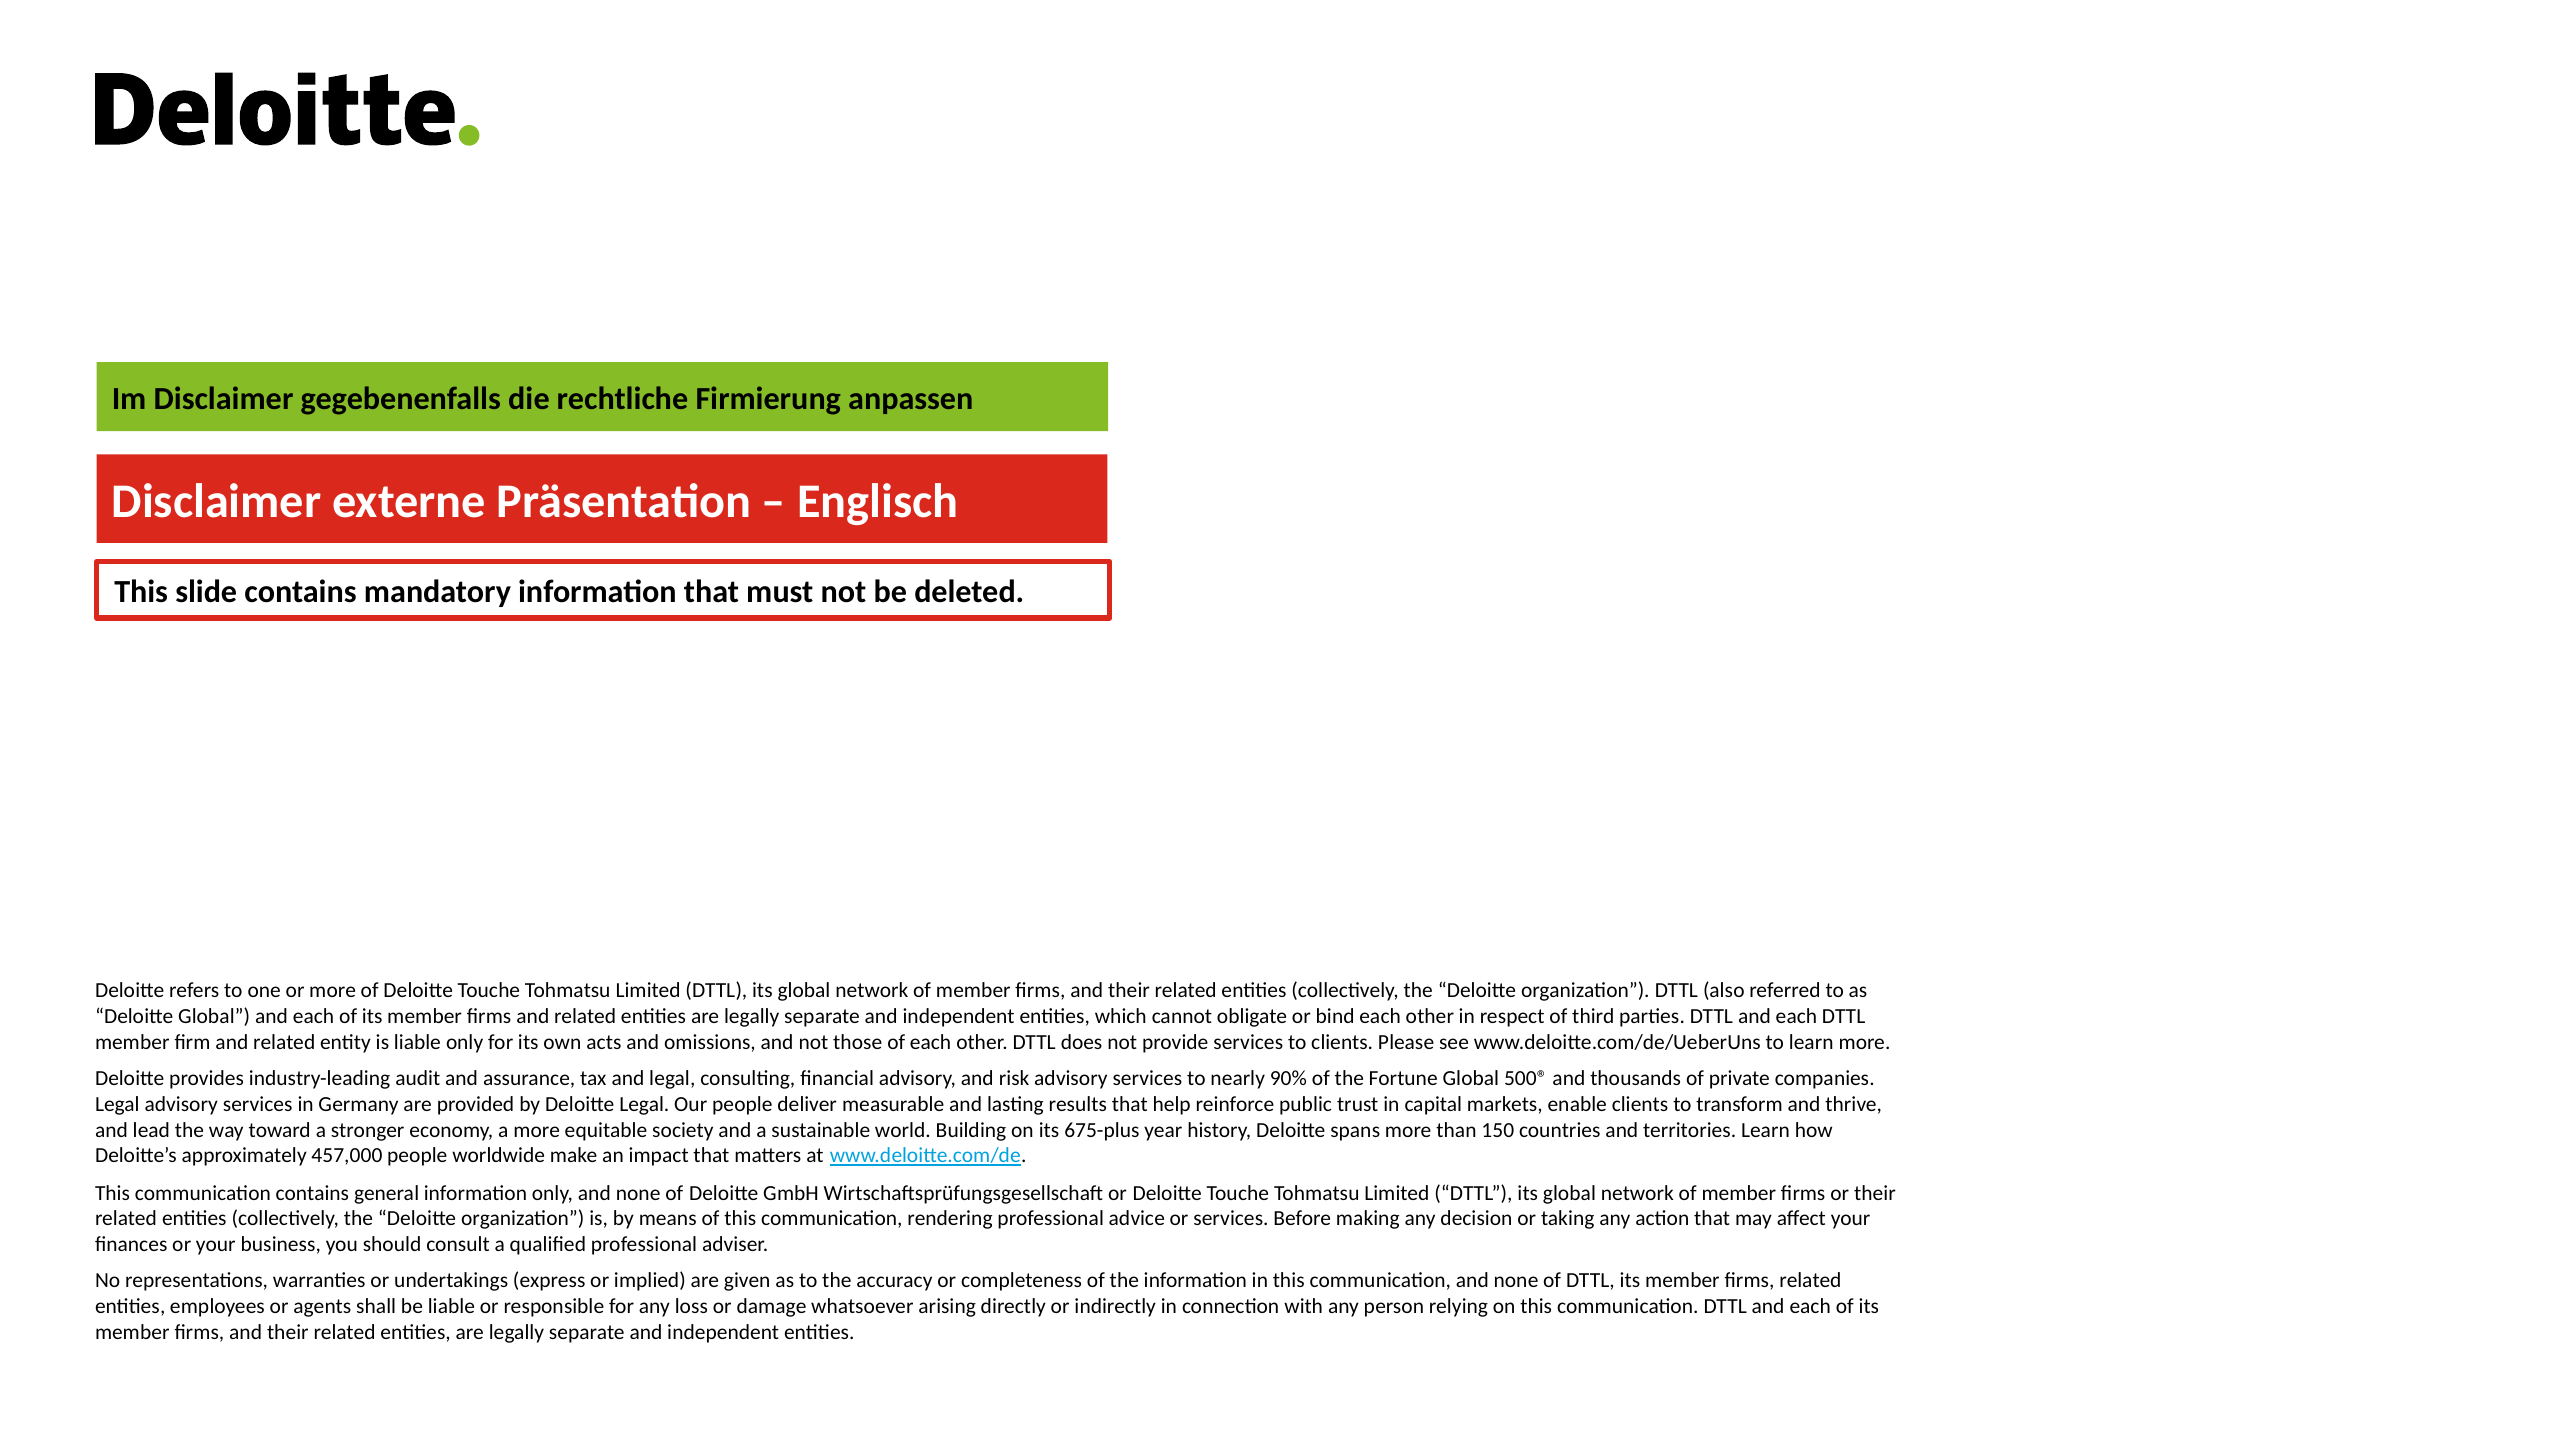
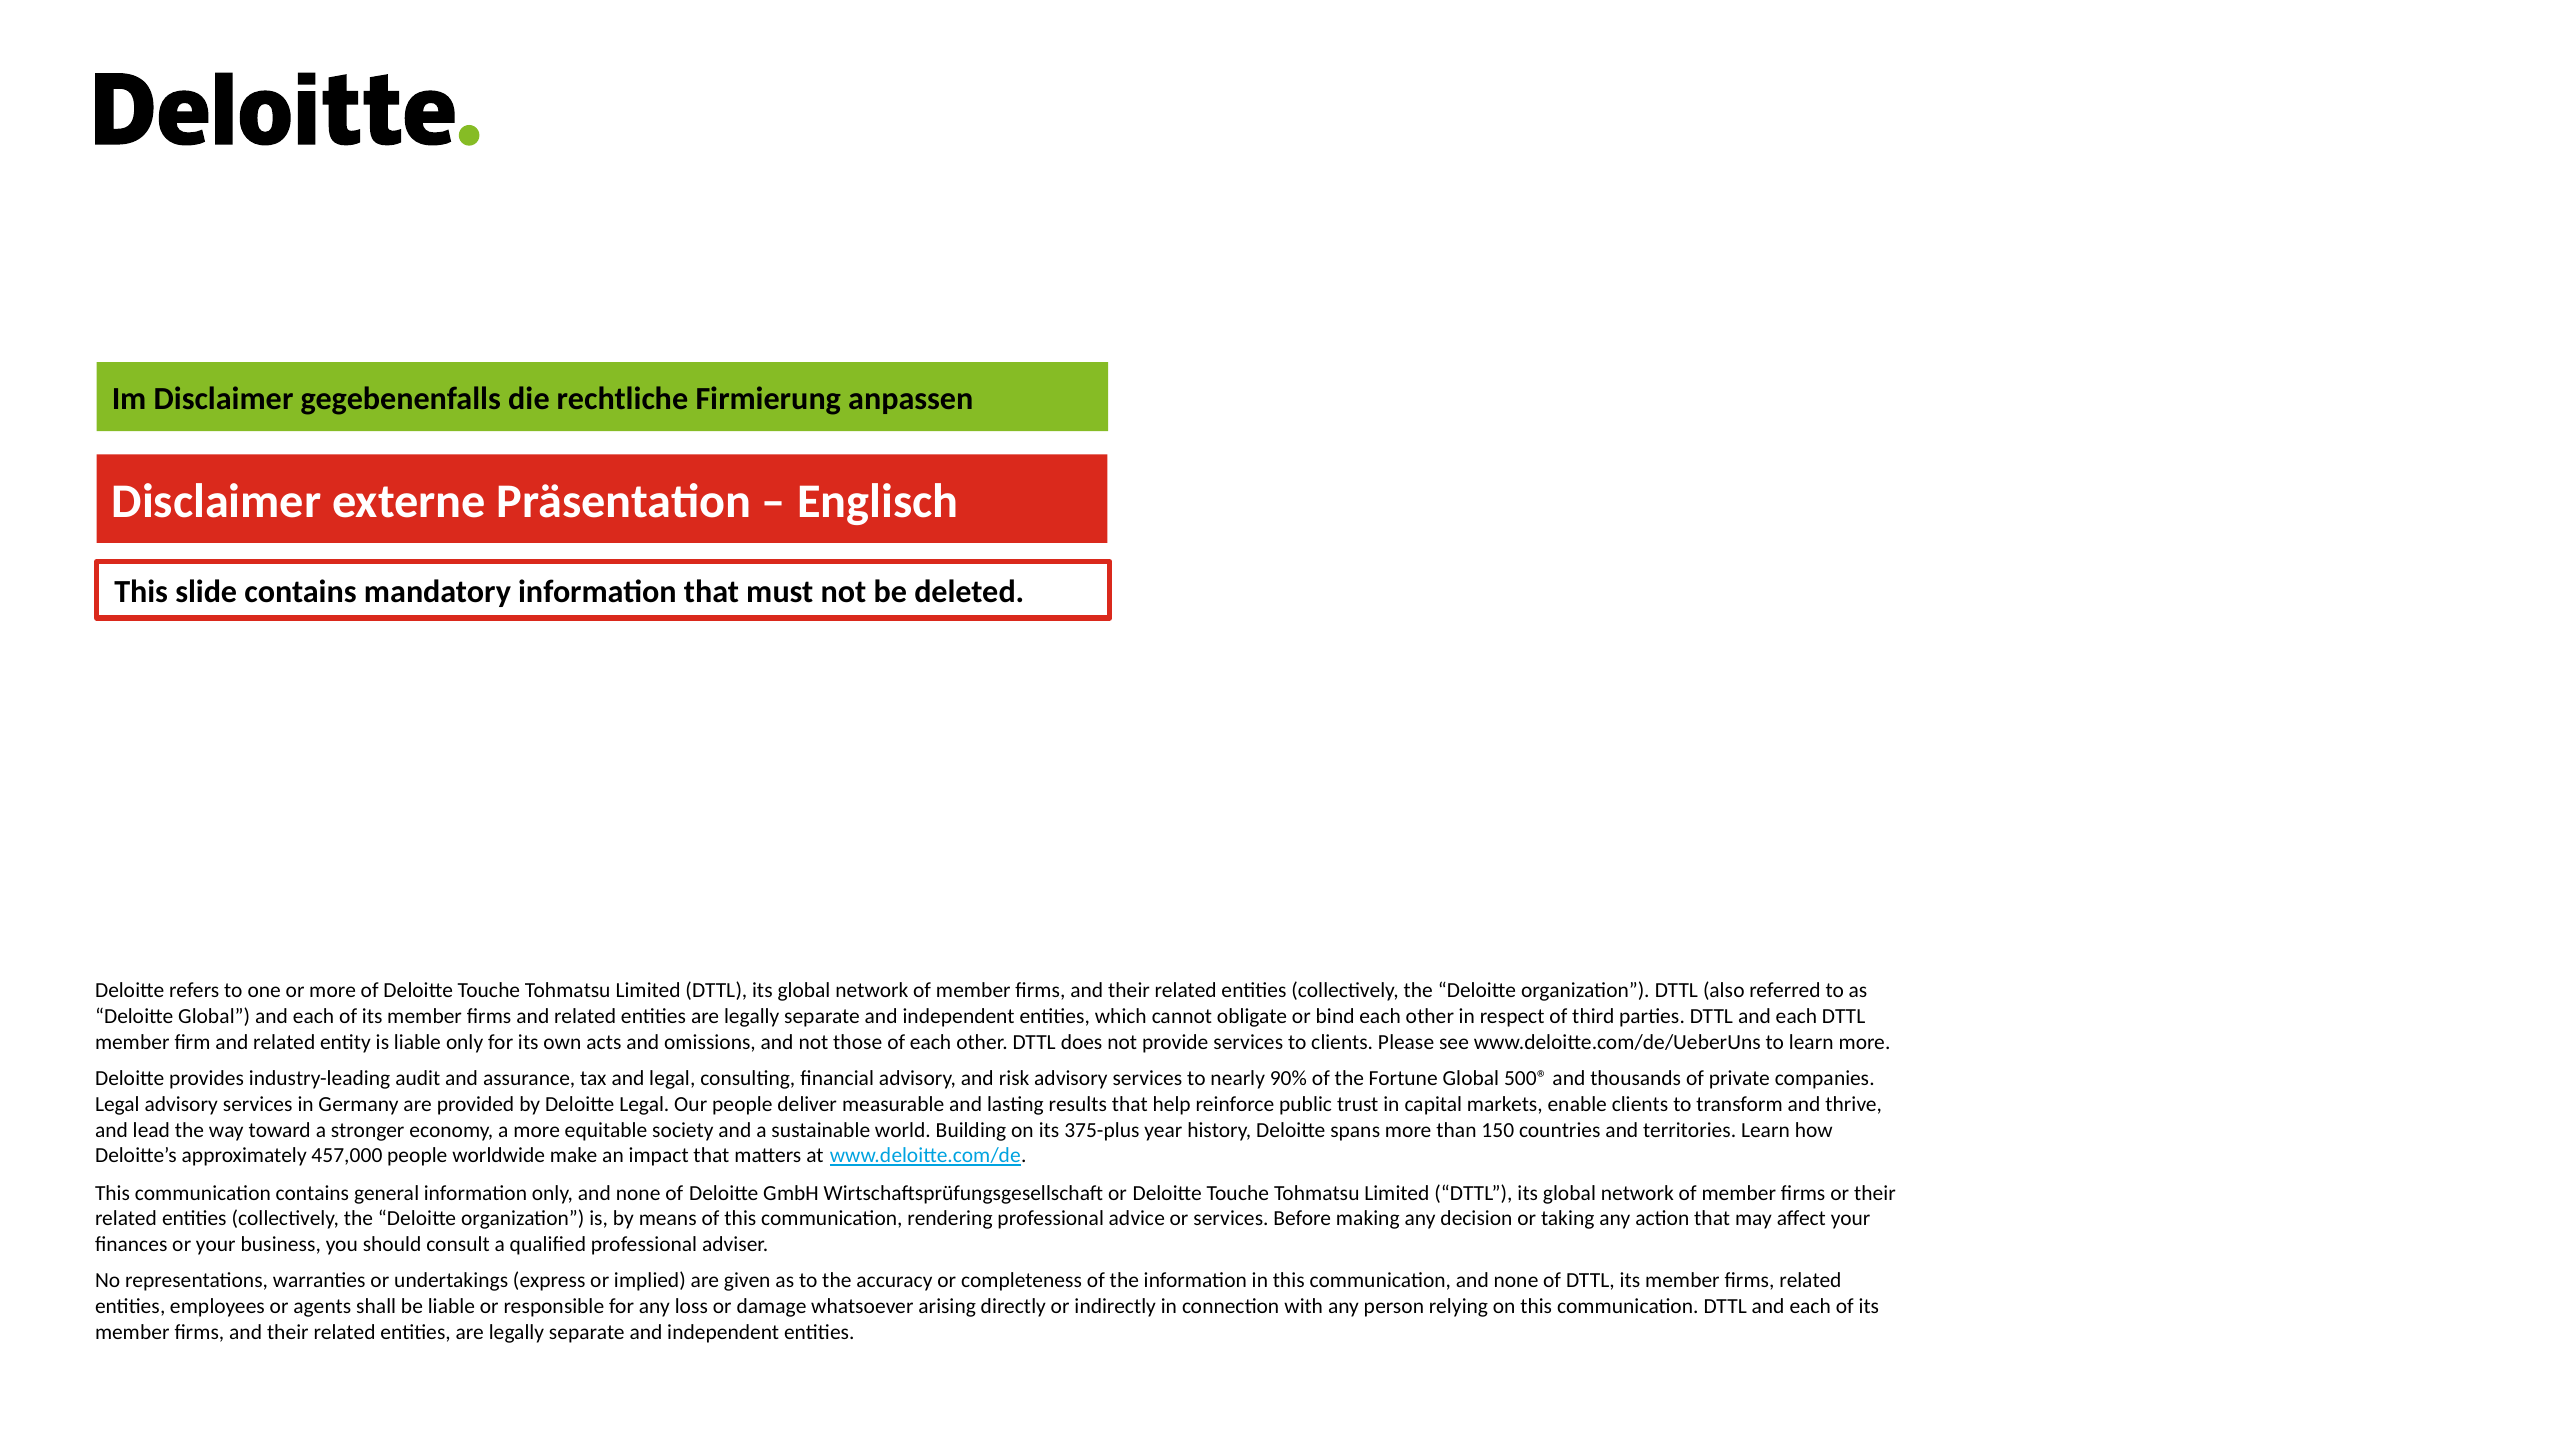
675-plus: 675-plus -> 375-plus (1102, 1130)
